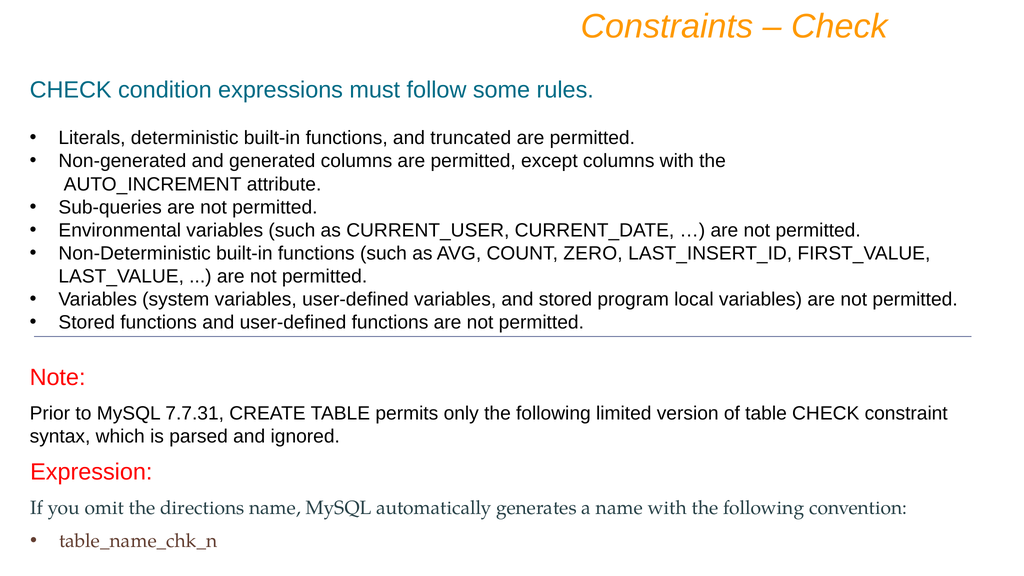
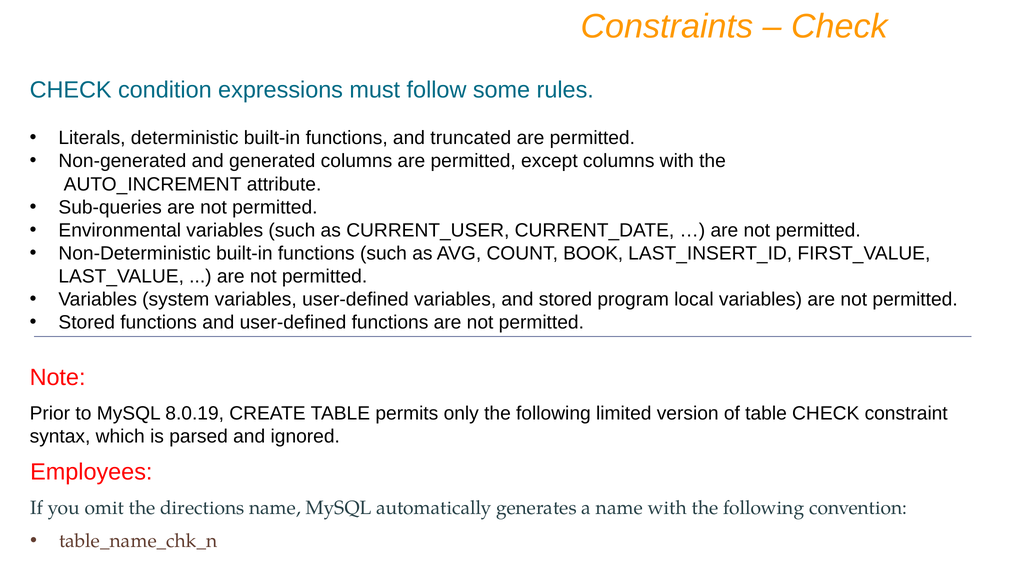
ZERO: ZERO -> BOOK (593, 253)
7.7.31: 7.7.31 -> 8.0.19 (195, 413)
Expression: Expression -> Employees (91, 472)
